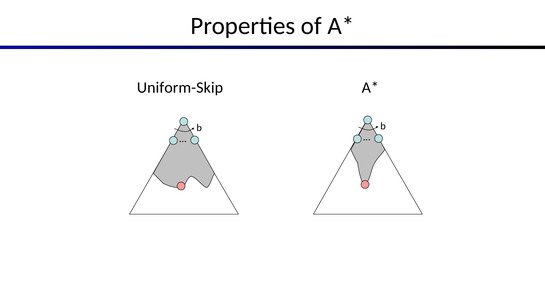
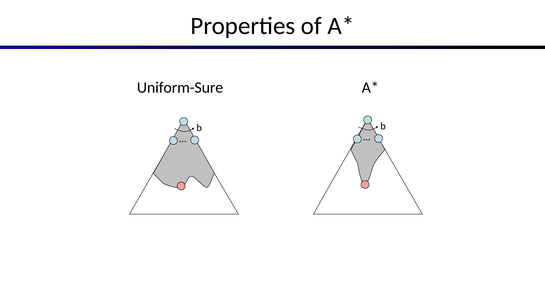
Uniform-Skip: Uniform-Skip -> Uniform-Sure (180, 88)
